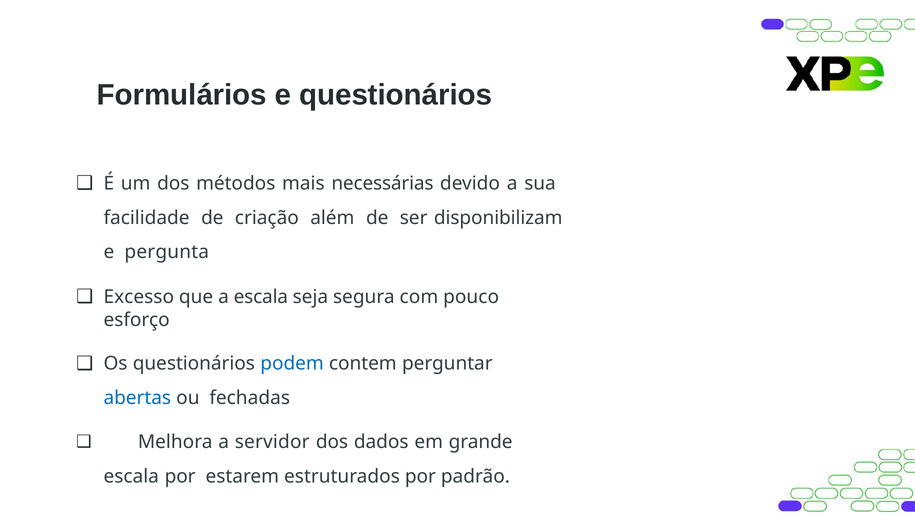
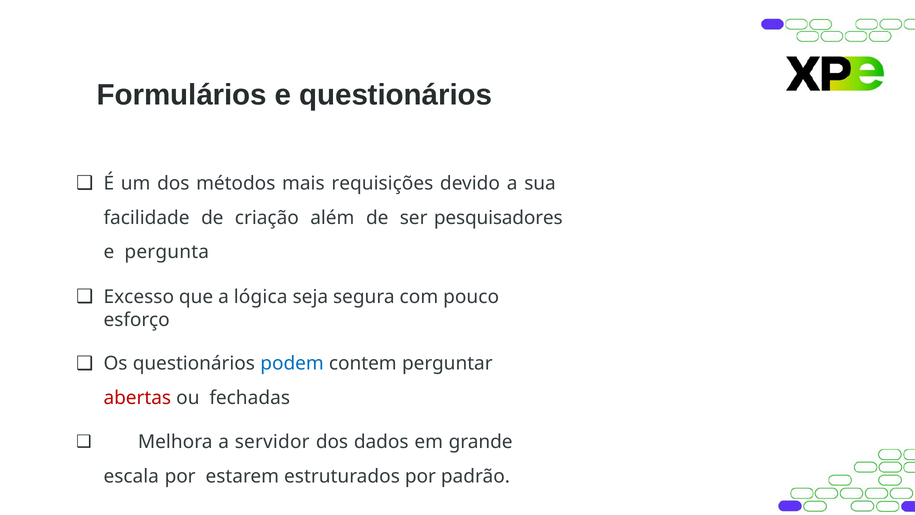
necessárias: necessárias -> requisições (382, 183)
disponibilizam: disponibilizam -> pesquisadores (498, 218)
a escala: escala -> lógica (261, 297)
abertas colour: blue -> red (137, 398)
